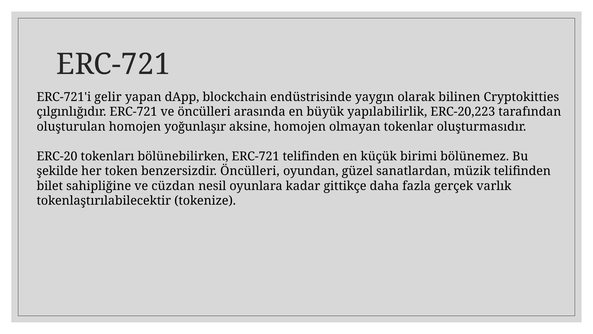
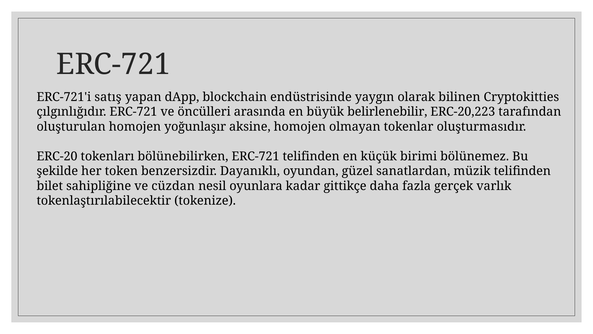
gelir: gelir -> satış (108, 97)
yapılabilirlik: yapılabilirlik -> belirlenebilir (387, 112)
benzersizdir Öncülleri: Öncülleri -> Dayanıklı (250, 171)
